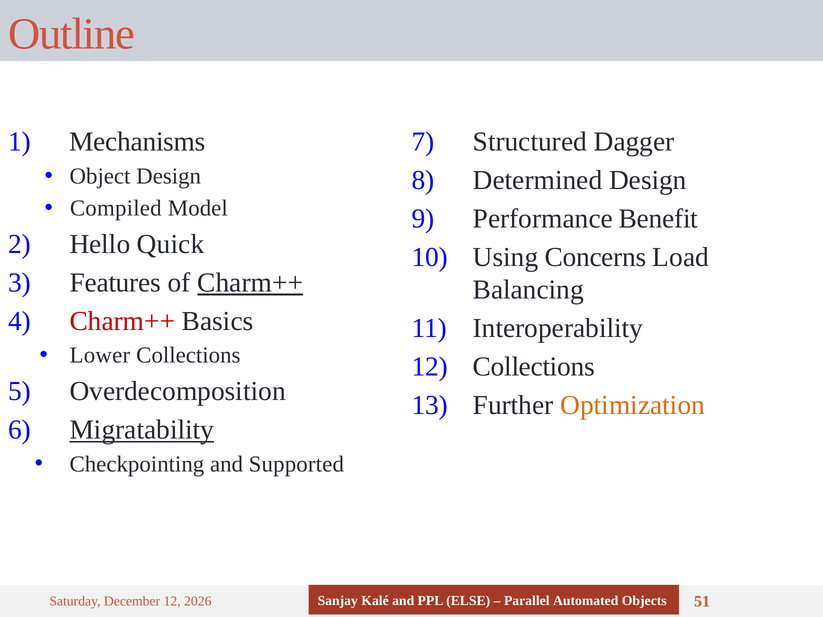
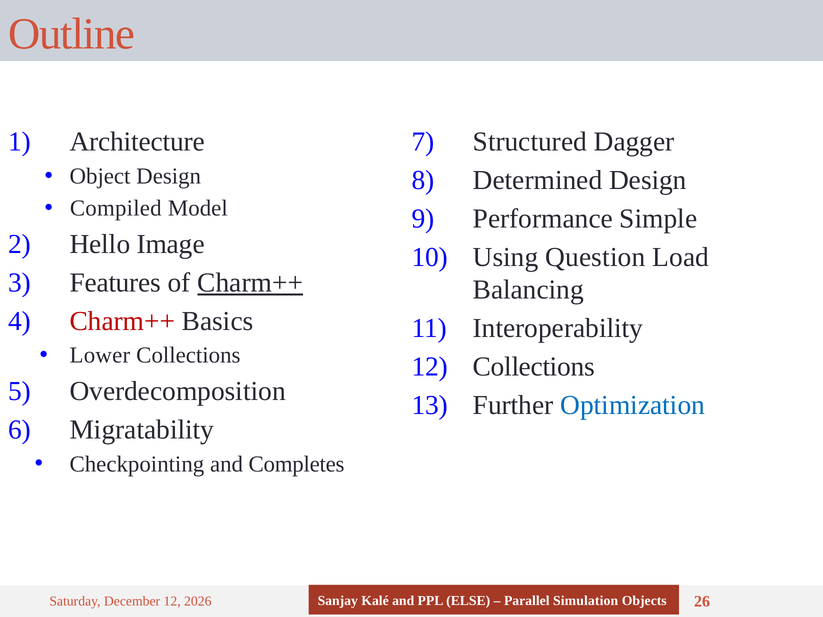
Mechanisms: Mechanisms -> Architecture (137, 142)
Benefit: Benefit -> Simple (658, 219)
Quick: Quick -> Image (171, 244)
Concerns: Concerns -> Question (595, 257)
Optimization colour: orange -> blue (633, 405)
Migratability underline: present -> none (142, 430)
Supported: Supported -> Completes (297, 464)
Automated: Automated -> Simulation (586, 601)
51: 51 -> 26 (702, 602)
